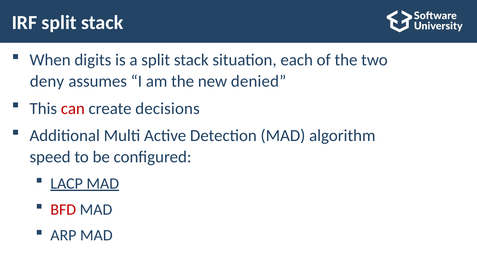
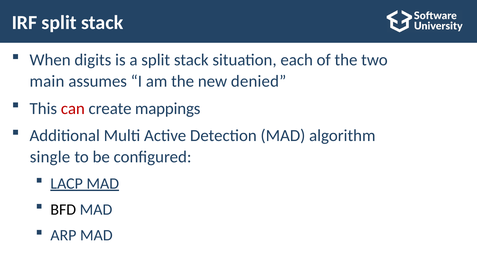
deny: deny -> main (47, 81)
decisions: decisions -> mappings (168, 109)
speed: speed -> single (50, 157)
BFD colour: red -> black (63, 210)
